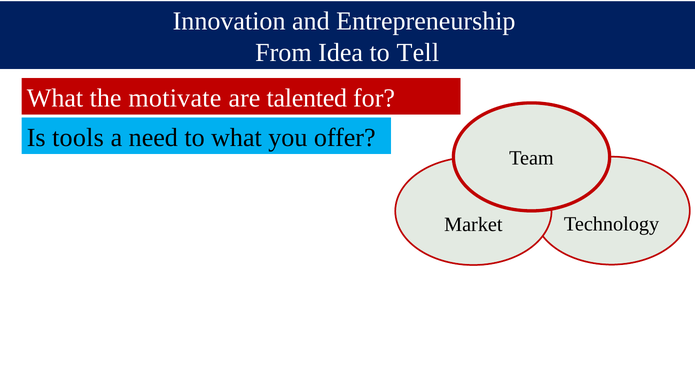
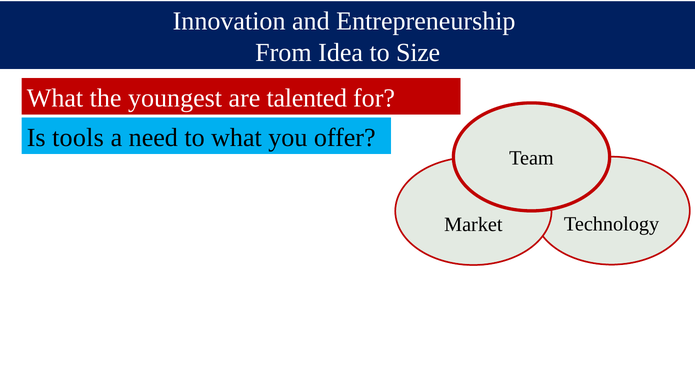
Tell: Tell -> Size (418, 53)
motivate: motivate -> youngest (175, 98)
